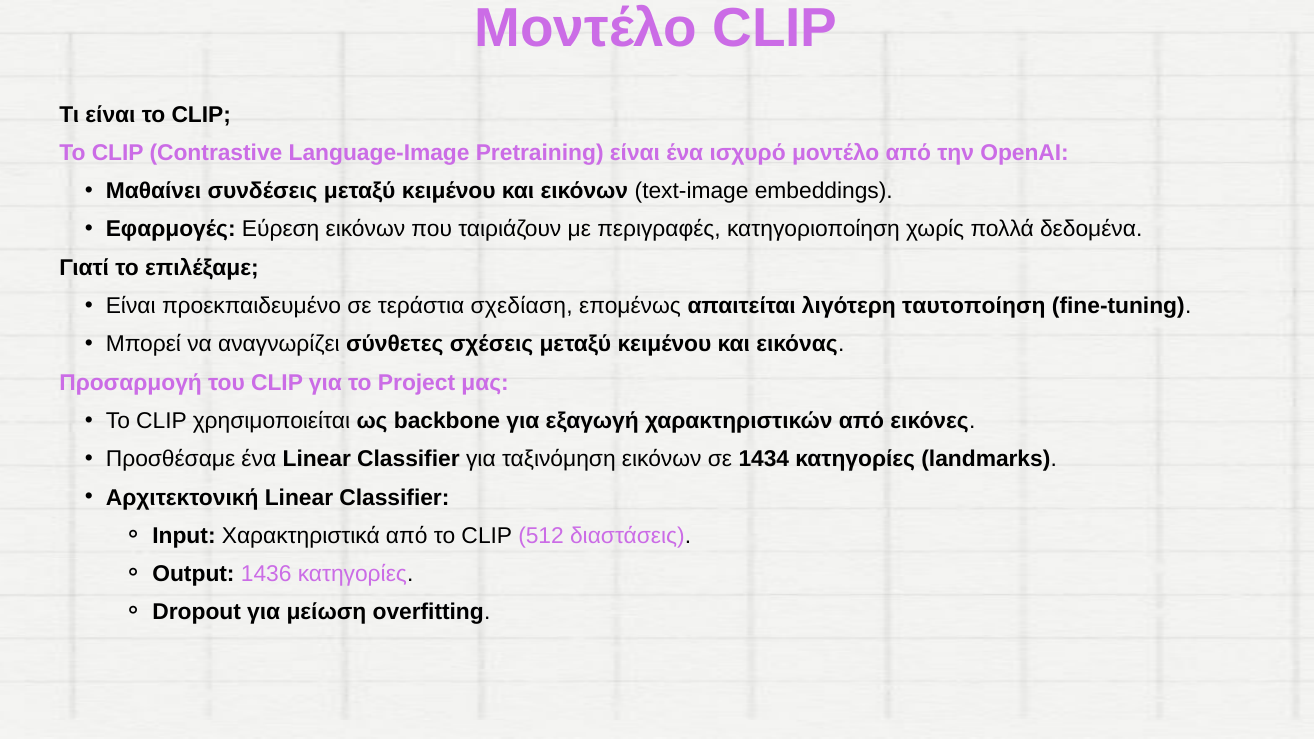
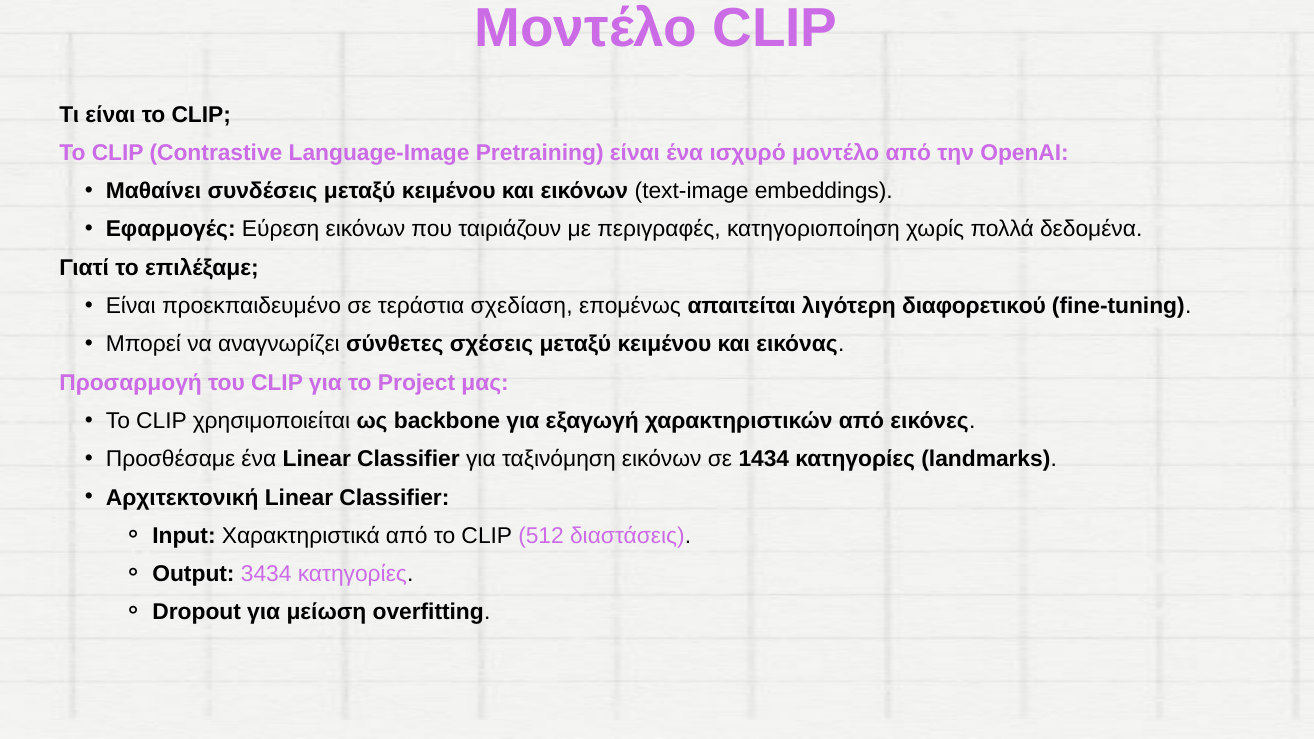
ταυτοποίηση: ταυτοποίηση -> διαφορετικού (974, 306)
1436: 1436 -> 3434 (266, 574)
